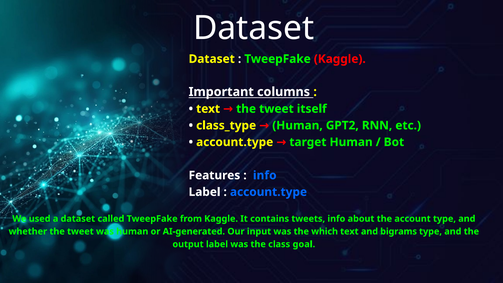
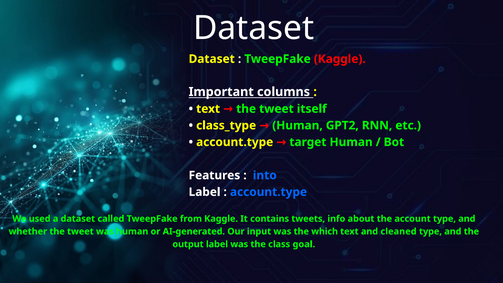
info: info -> into (265, 175)
bigrams: bigrams -> cleaned (399, 231)
